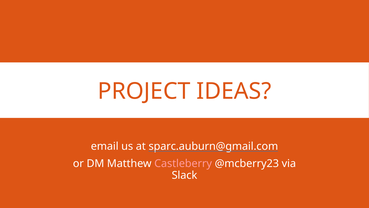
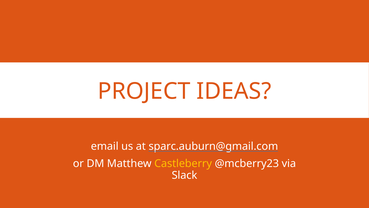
Castleberry colour: pink -> yellow (183, 163)
